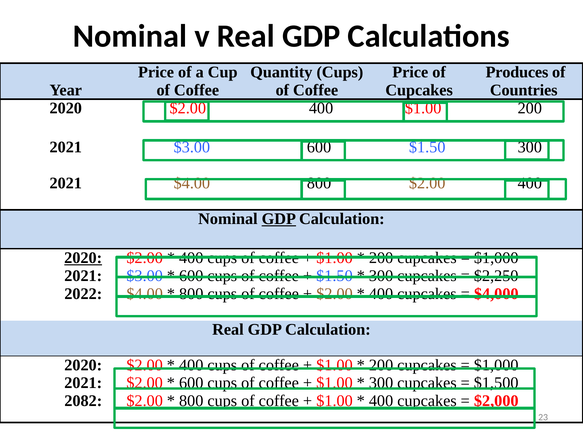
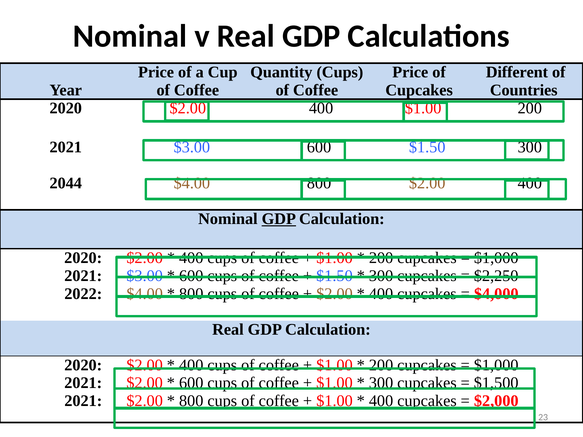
Produces: Produces -> Different (517, 72)
2021: 2021 -> 2044 (66, 183)
2020 underline: present -> none (83, 258)
2082: 2082 -> 2021 (83, 401)
